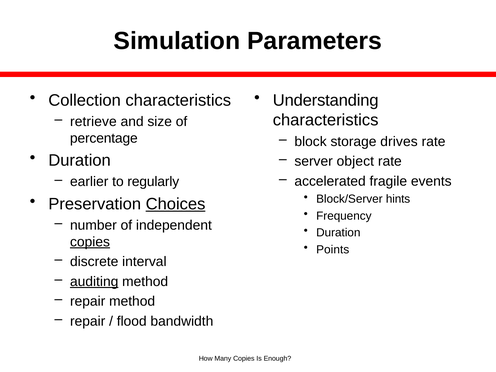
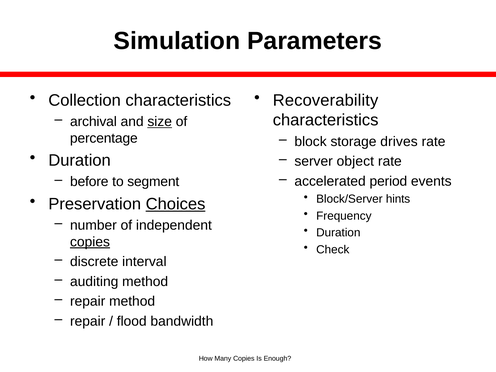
Understanding: Understanding -> Recoverability (326, 100)
retrieve: retrieve -> archival (93, 122)
size underline: none -> present (160, 122)
fragile: fragile -> period (388, 181)
earlier: earlier -> before (89, 182)
regularly: regularly -> segment (153, 182)
Points: Points -> Check (333, 250)
auditing underline: present -> none (94, 282)
